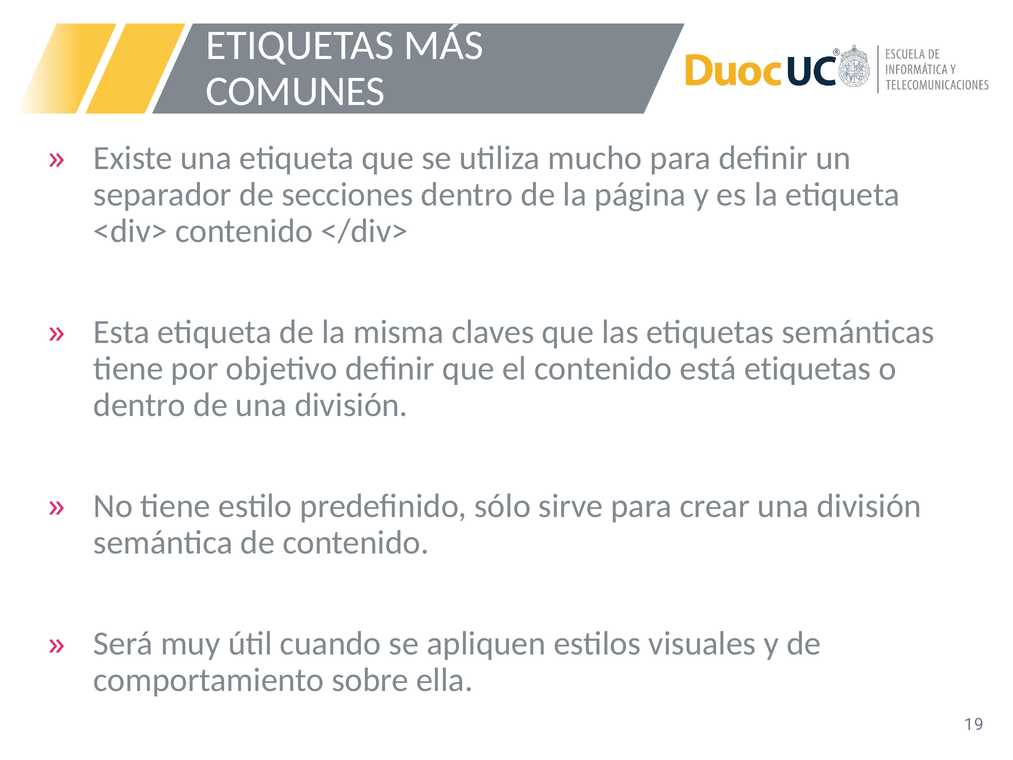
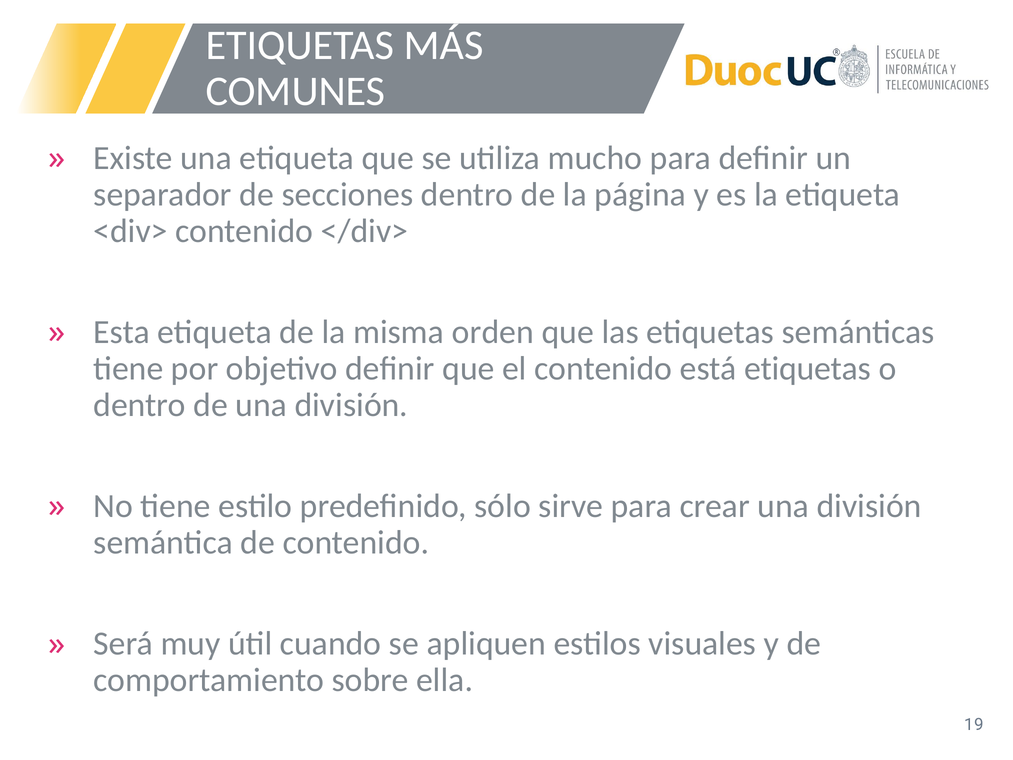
claves: claves -> orden (493, 332)
